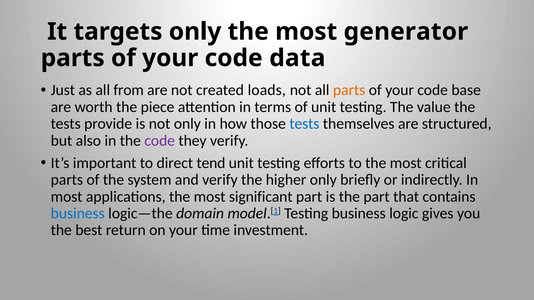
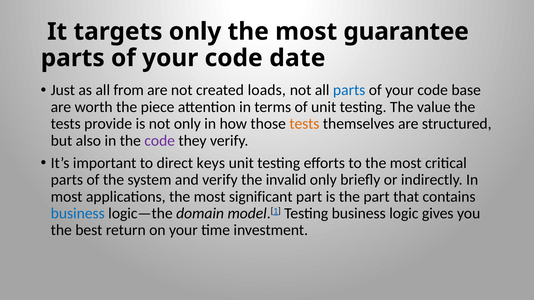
generator: generator -> guarantee (406, 32)
data: data -> date (297, 58)
parts colour: orange -> blue (349, 90)
tests colour: blue -> orange (304, 124)
tend: tend -> keys (211, 163)
higher: higher -> invalid (286, 180)
